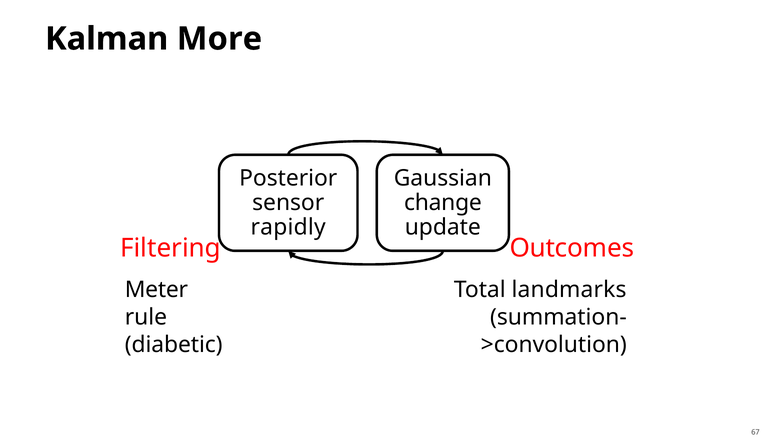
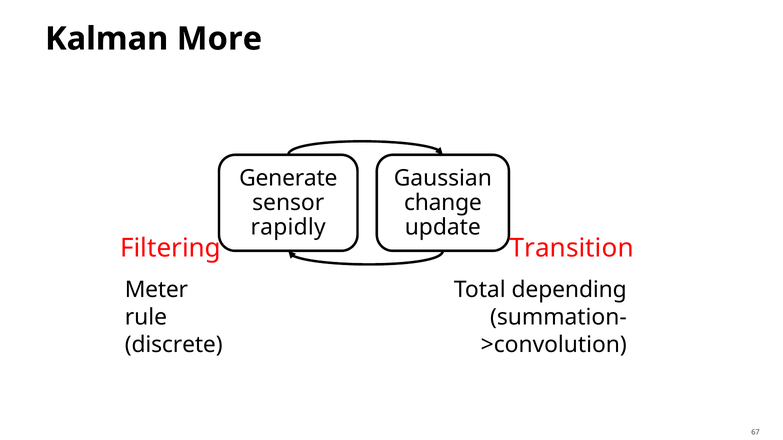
Posterior: Posterior -> Generate (288, 178)
Outcomes: Outcomes -> Transition (572, 249)
landmarks: landmarks -> depending (569, 290)
diabetic: diabetic -> discrete (174, 345)
